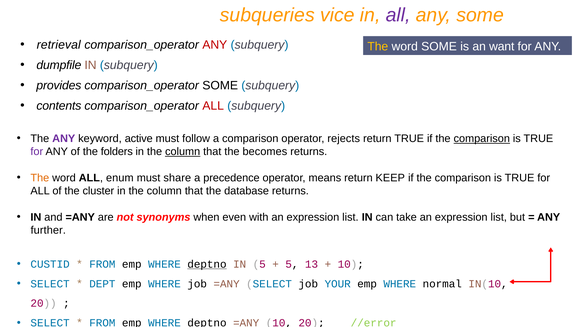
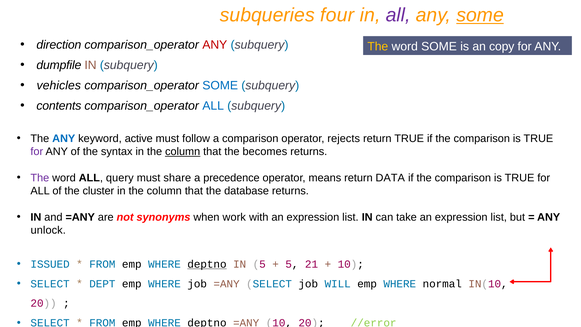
vice: vice -> four (337, 15)
some underline: none -> present (480, 15)
retrieval: retrieval -> direction (59, 45)
want: want -> copy (502, 46)
provides: provides -> vehicles (59, 86)
SOME colour: black -> blue (220, 86)
ALL colour: red -> blue (213, 106)
ANY colour: purple -> blue (64, 139)
comparison underline: present -> none (482, 139)
folders: folders -> syntax (117, 152)
The colour: orange -> purple (40, 178)
enum: enum -> query (120, 178)
KEEP: KEEP -> DATA (390, 178)
even: even -> work (234, 217)
further: further -> unlock (48, 230)
CUSTID: CUSTID -> ISSUED (50, 264)
13: 13 -> 21 (312, 264)
YOUR: YOUR -> WILL (338, 284)
